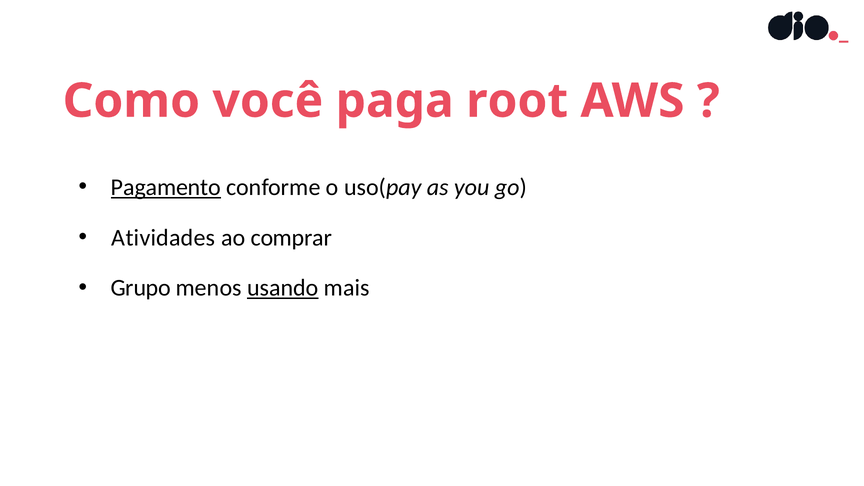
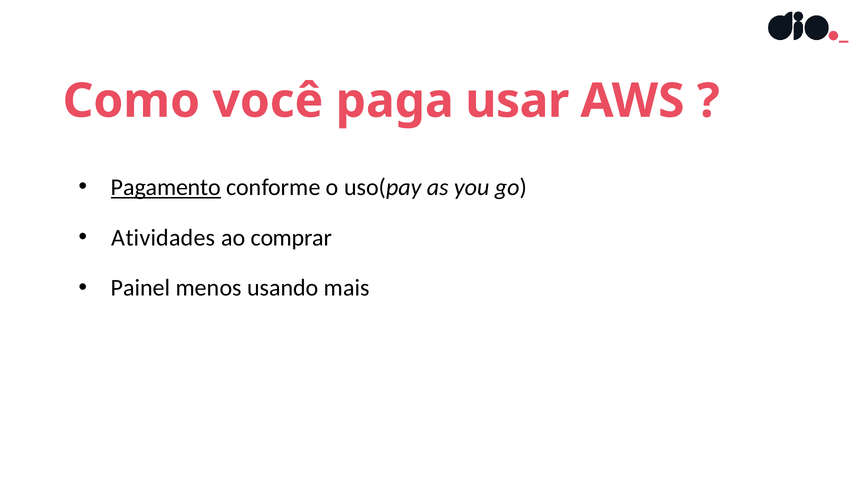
root: root -> usar (517, 101)
Grupo: Grupo -> Painel (141, 288)
usando underline: present -> none (283, 288)
